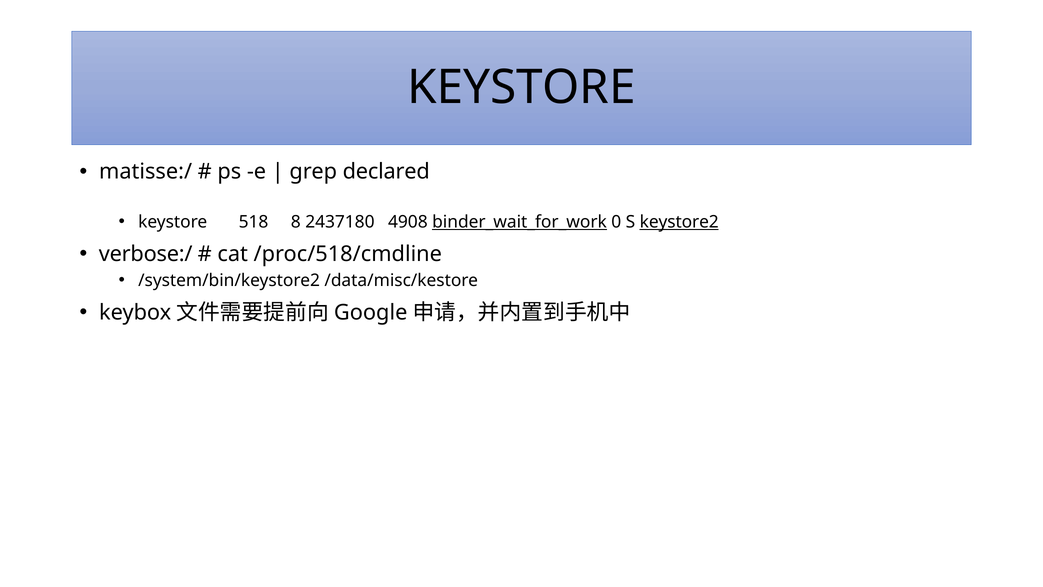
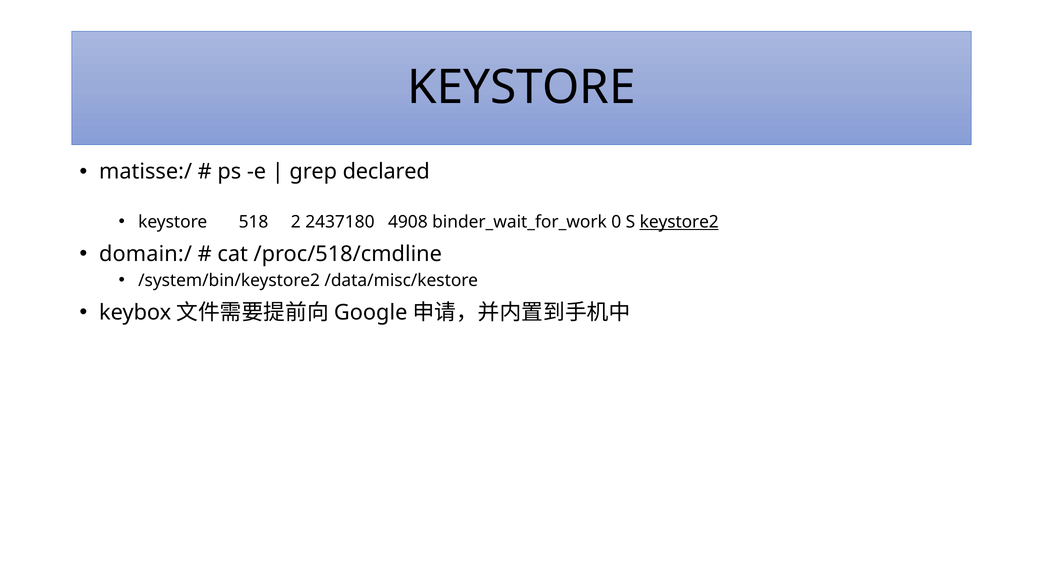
8: 8 -> 2 (296, 222)
binder_wait_for_work underline: present -> none (520, 222)
verbose:/: verbose:/ -> domain:/ (146, 254)
